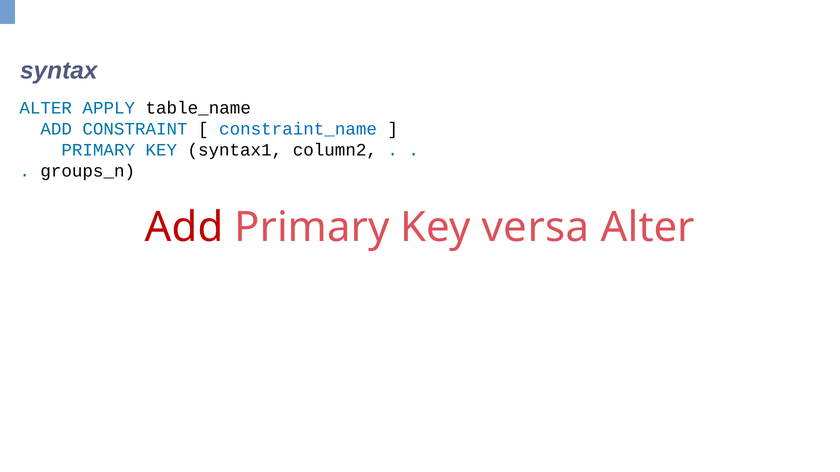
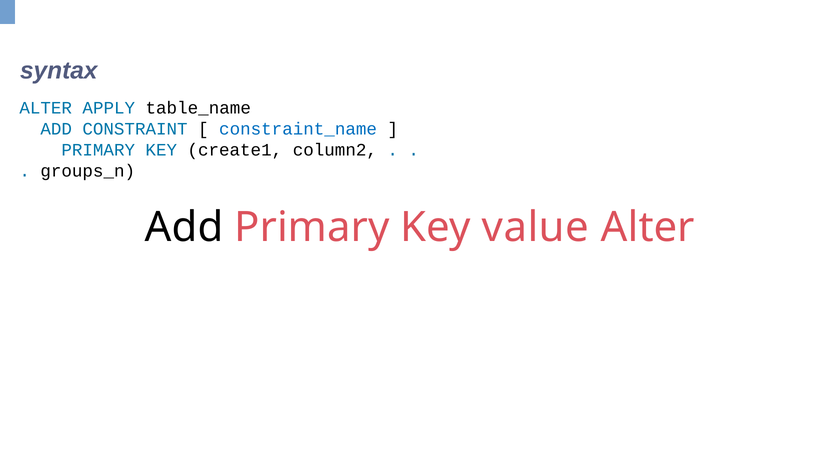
syntax1: syntax1 -> create1 (235, 150)
Add colour: red -> black (184, 228)
versa: versa -> value (536, 228)
